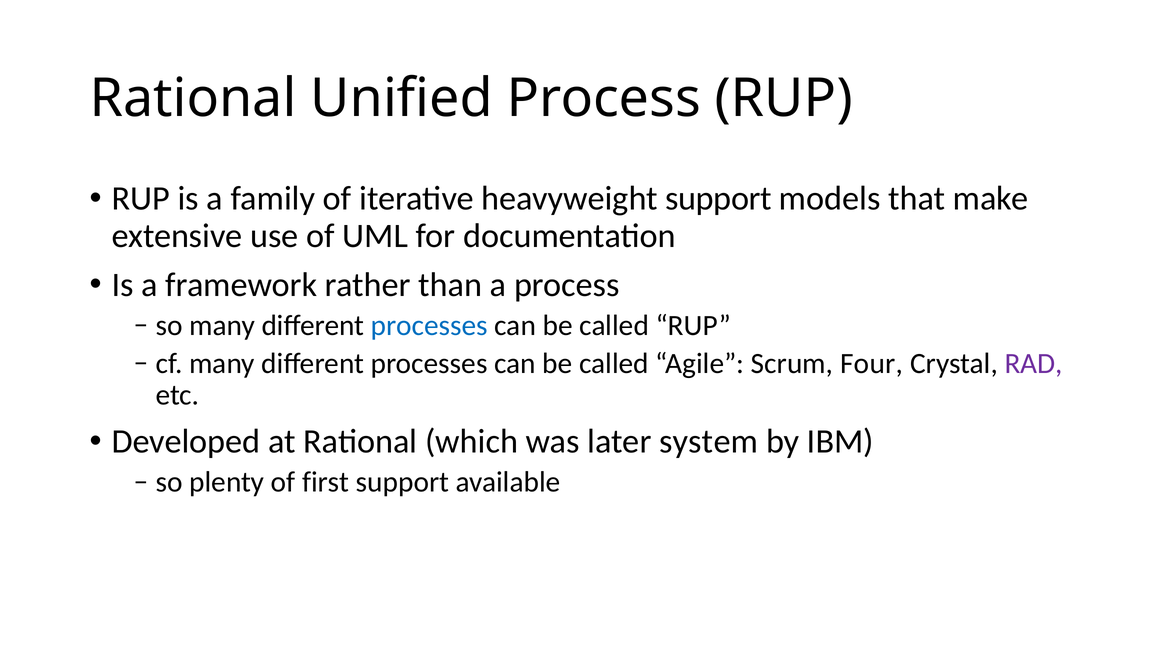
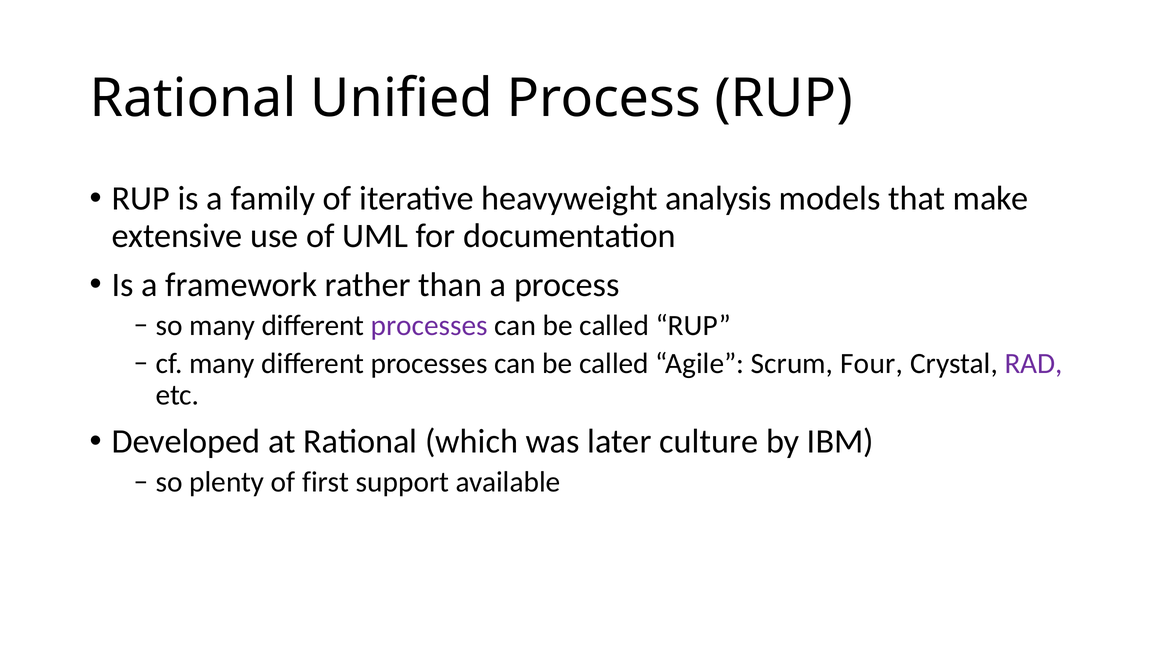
heavyweight support: support -> analysis (718, 199)
processes colour: blue -> purple (429, 325)
system: system -> culture (709, 442)
